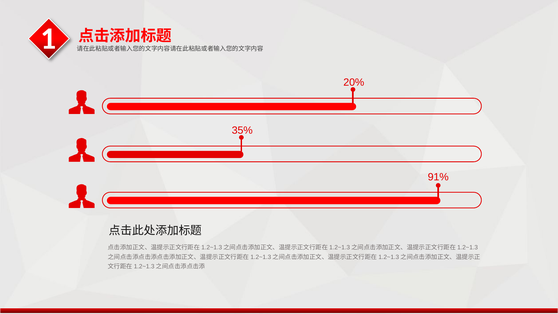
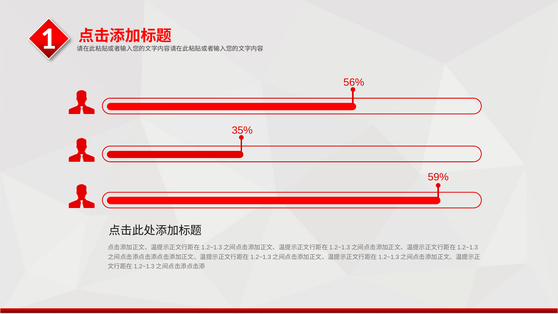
20%: 20% -> 56% (354, 82)
91%: 91% -> 59% (438, 177)
